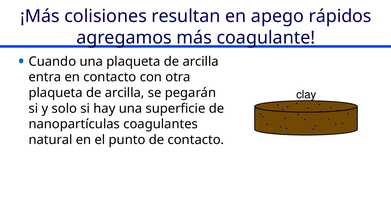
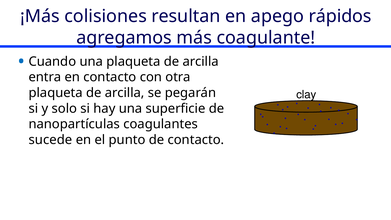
natural: natural -> sucede (50, 140)
